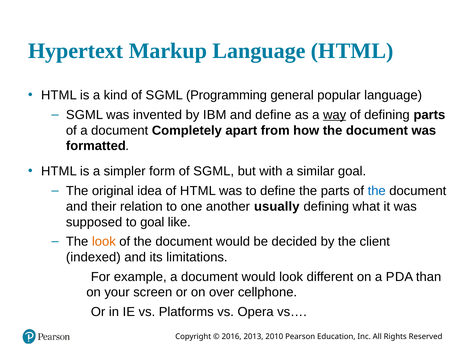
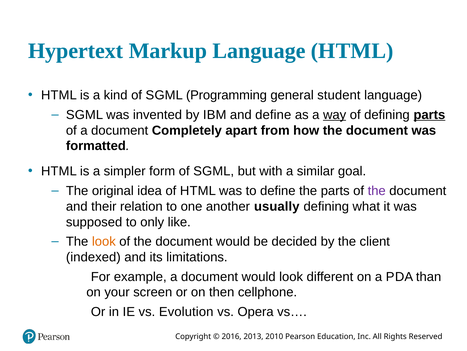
popular: popular -> student (339, 95)
parts underline: none -> present (429, 115)
the colour: blue -> purple (377, 190)
to goal: goal -> only (152, 222)
over: over -> then (222, 292)
Platforms: Platforms -> Evolution (186, 311)
